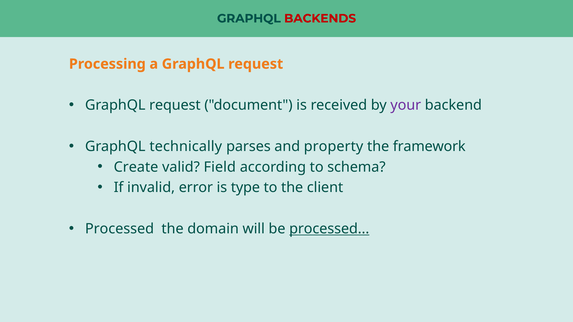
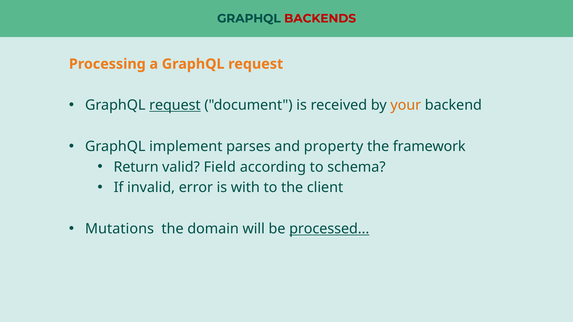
request underline: none -> present (175, 105)
your colour: purple -> orange (406, 105)
technically: technically -> implement (186, 147)
Create: Create -> Return (136, 167)
type: type -> with (245, 188)
Processed: Processed -> Mutations (120, 229)
